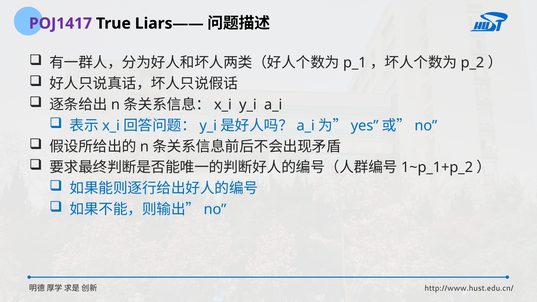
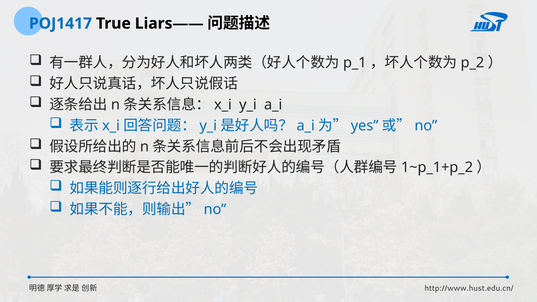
POJ1417 colour: purple -> blue (61, 23)
